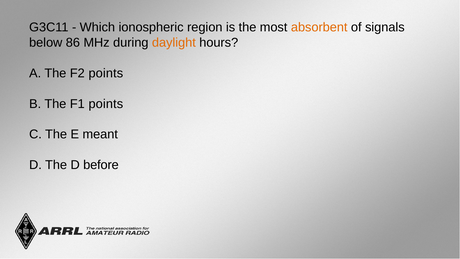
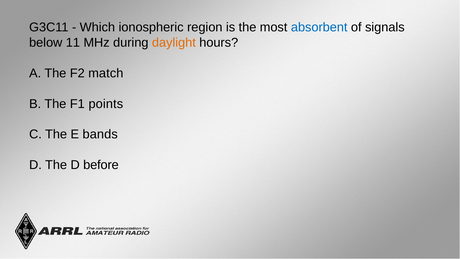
absorbent colour: orange -> blue (319, 27)
86: 86 -> 11 (73, 43)
F2 points: points -> match (106, 73)
meant: meant -> bands (100, 134)
